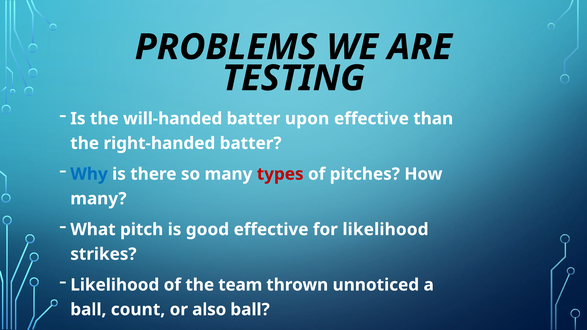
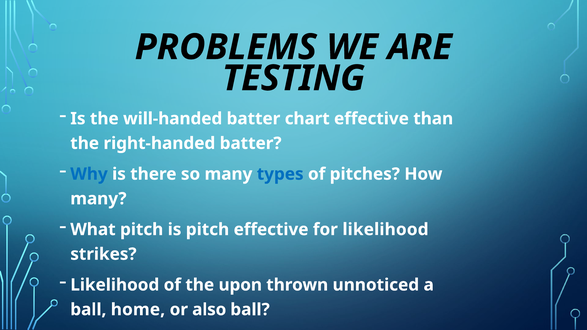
upon: upon -> chart (307, 119)
types colour: red -> blue (280, 174)
is good: good -> pitch (208, 230)
team: team -> upon (240, 285)
count: count -> home (138, 310)
